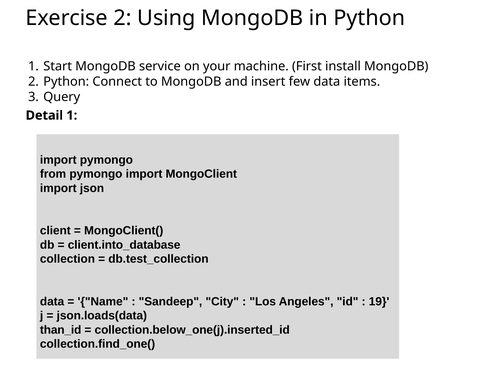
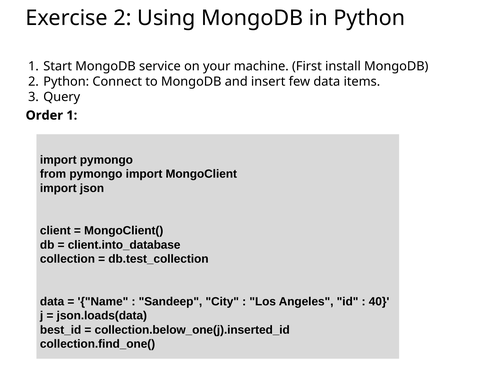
Detail: Detail -> Order (44, 115)
19: 19 -> 40 (379, 301)
than_id: than_id -> best_id (61, 329)
